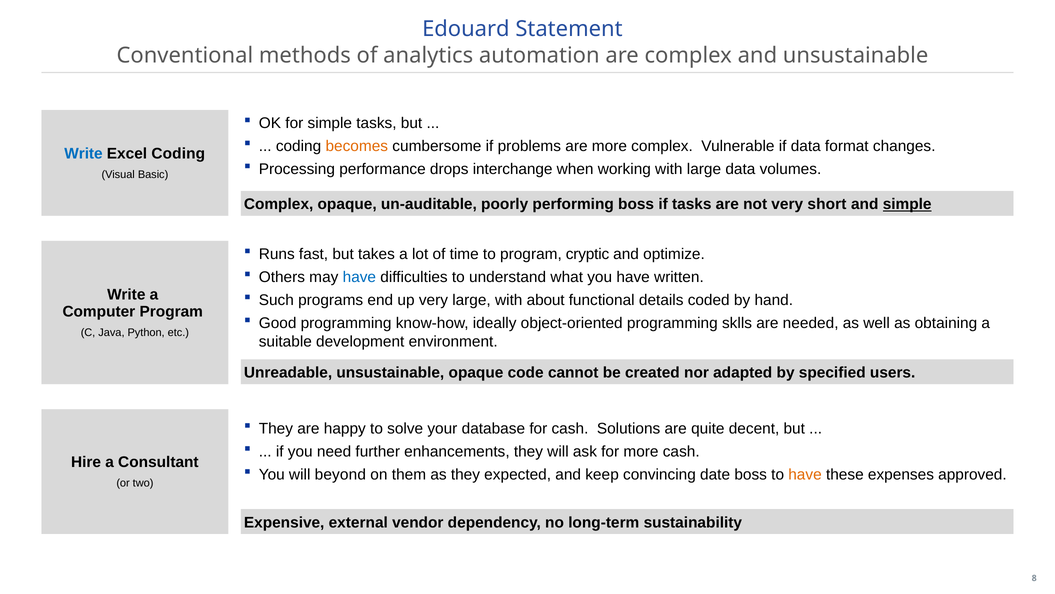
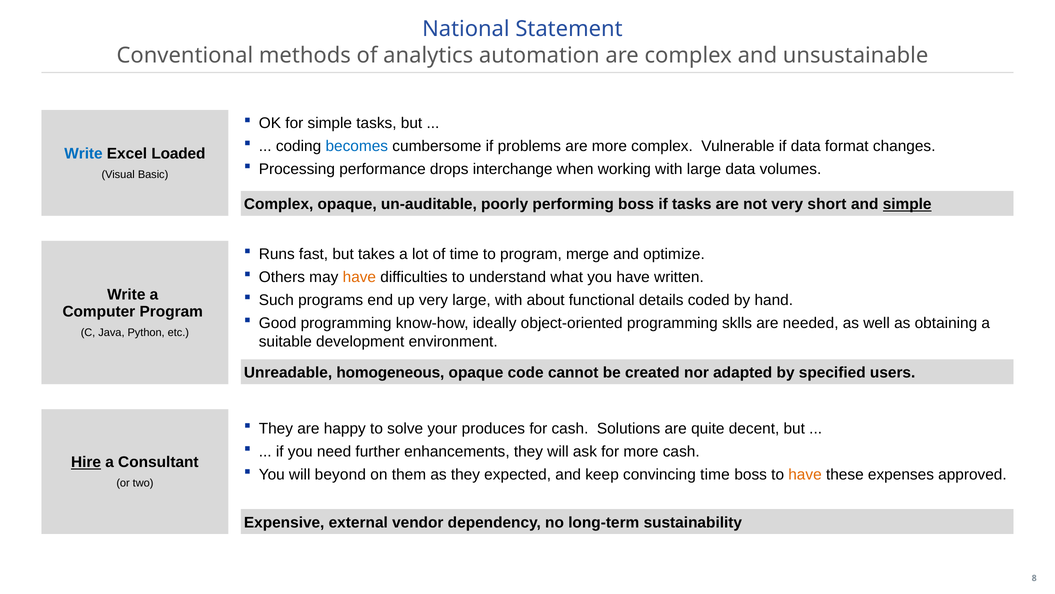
Edouard: Edouard -> National (466, 29)
becomes colour: orange -> blue (357, 146)
Excel Coding: Coding -> Loaded (178, 153)
cryptic: cryptic -> merge (588, 254)
have colour: blue -> orange (359, 277)
Unreadable unsustainable: unsustainable -> homogeneous (390, 372)
database: database -> produces (493, 428)
Hire underline: none -> present (86, 462)
convincing date: date -> time (715, 474)
